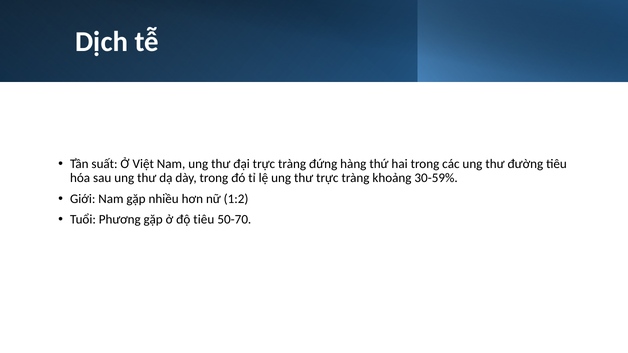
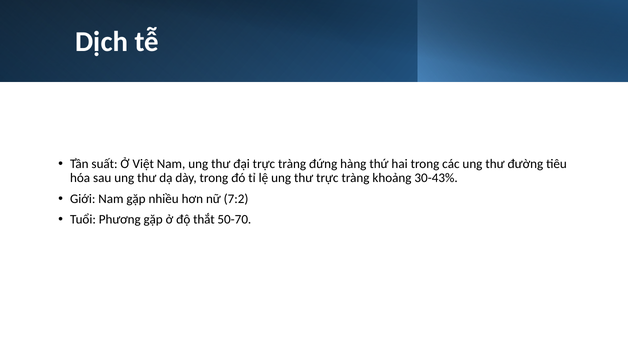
30-59%: 30-59% -> 30-43% (436, 178)
1:2: 1:2 -> 7:2 (236, 199)
độ tiêu: tiêu -> thắt (204, 220)
